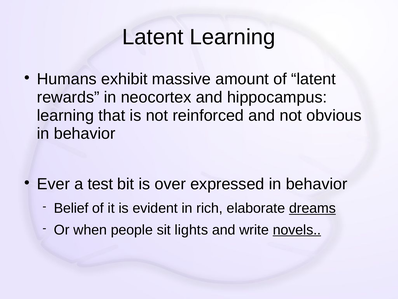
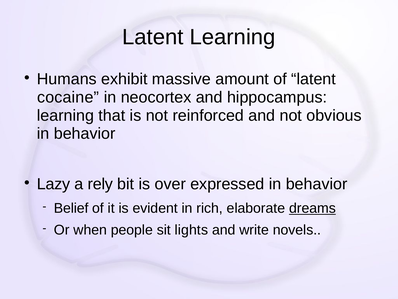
rewards: rewards -> cocaine (68, 97)
Ever: Ever -> Lazy (53, 184)
test: test -> rely (100, 184)
novels underline: present -> none (297, 230)
